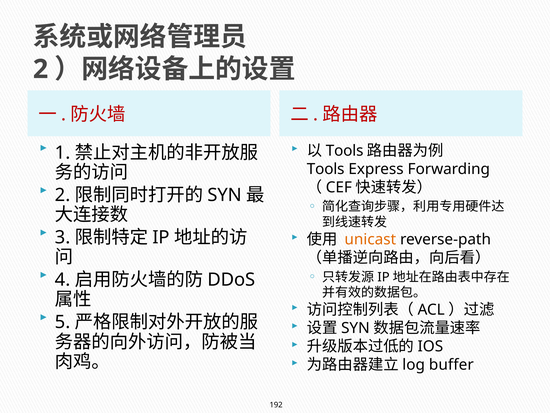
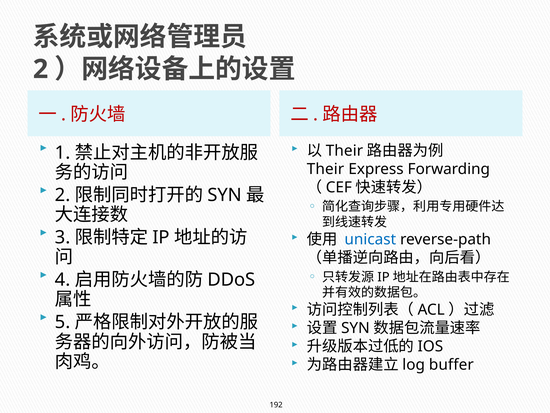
Tools: Tools -> Their (344, 150)
Tools: Tools -> Their (325, 169)
unicast colour: orange -> blue (370, 239)
